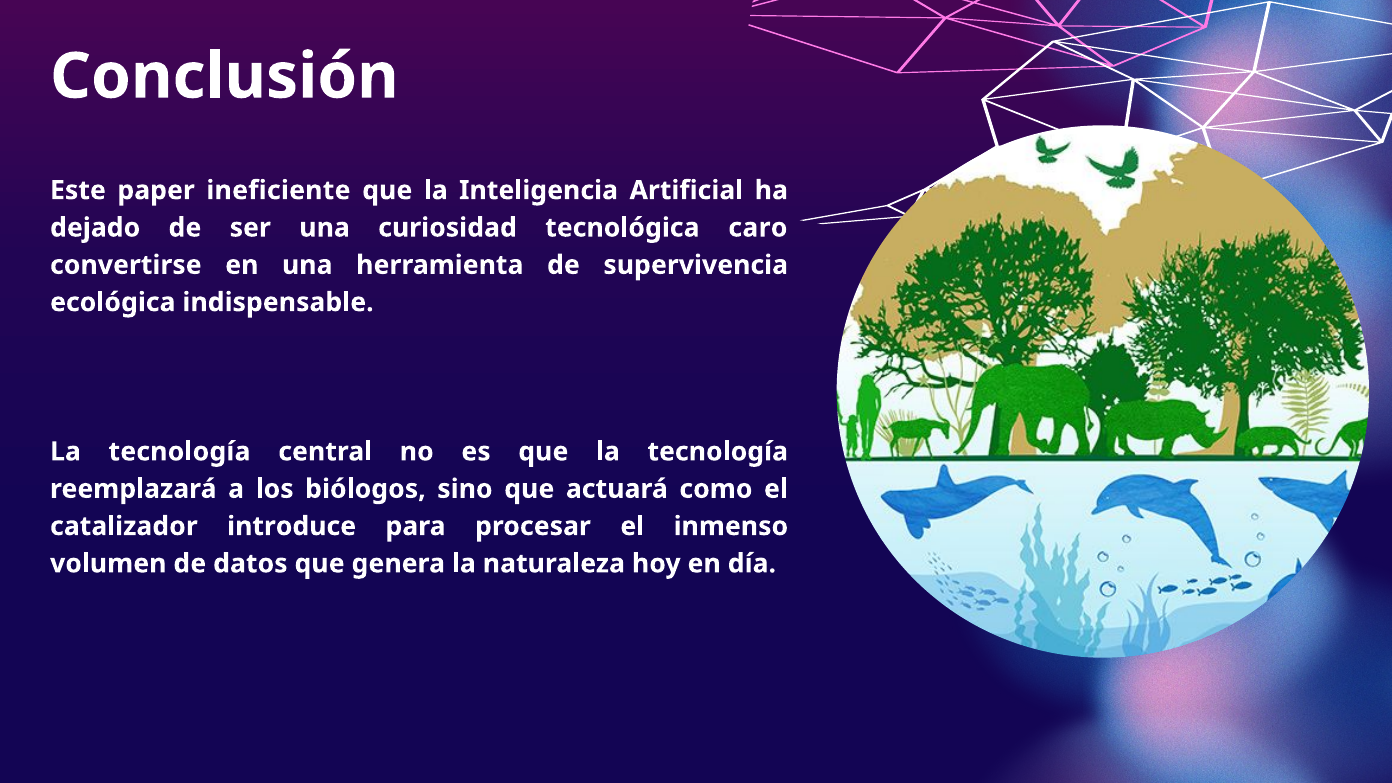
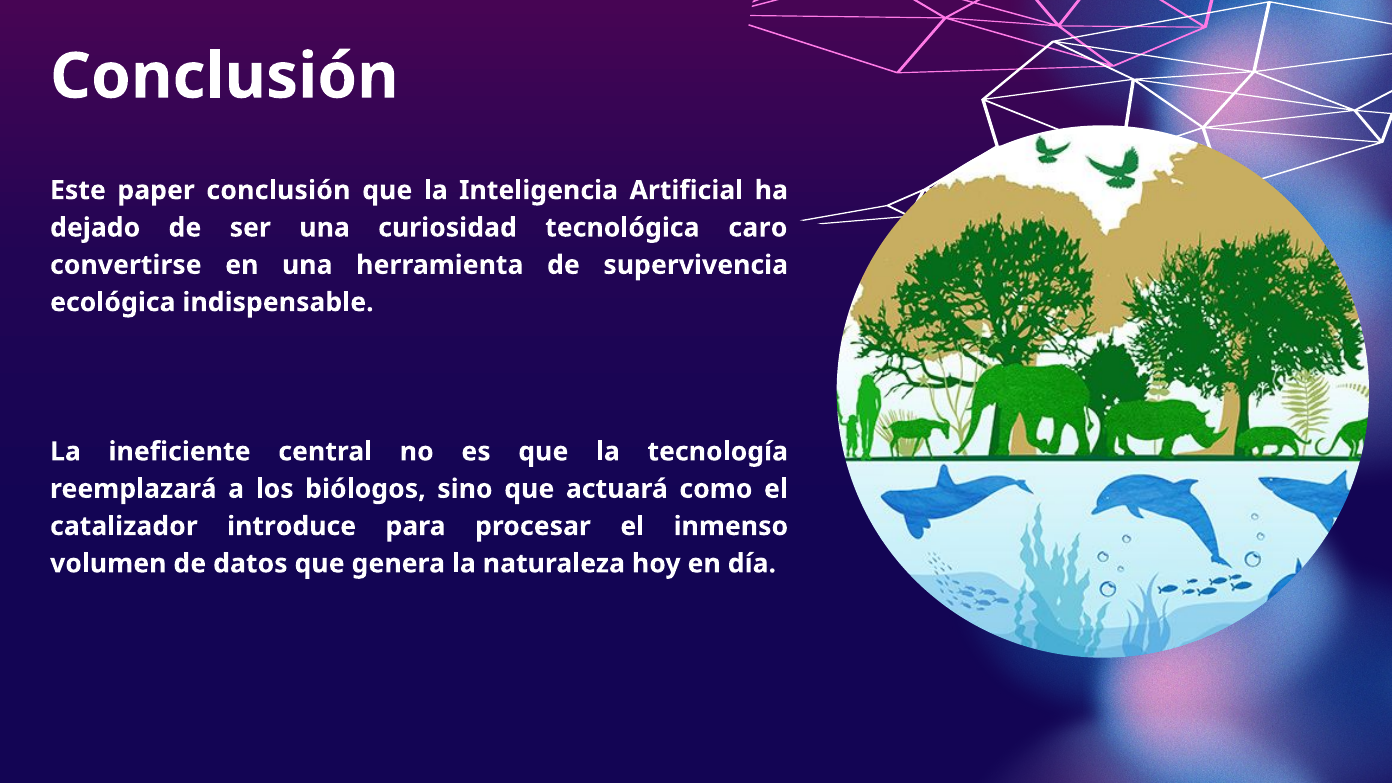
paper ineficiente: ineficiente -> conclusión (278, 190)
tecnología: tecnología -> ineficiente (180, 452)
